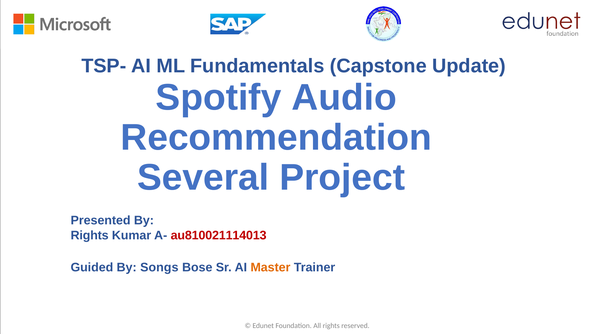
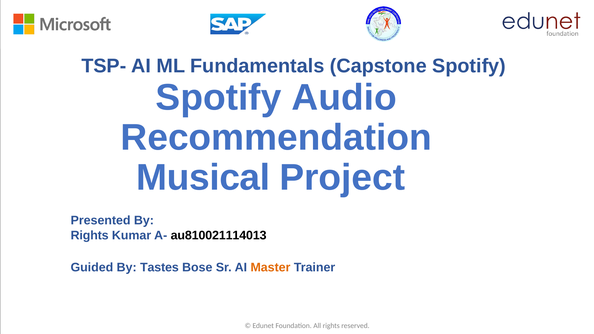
Capstone Update: Update -> Spotify (469, 66)
Several: Several -> Musical (203, 178)
au810021114013 colour: red -> black (219, 235)
Songs: Songs -> Tastes (159, 267)
